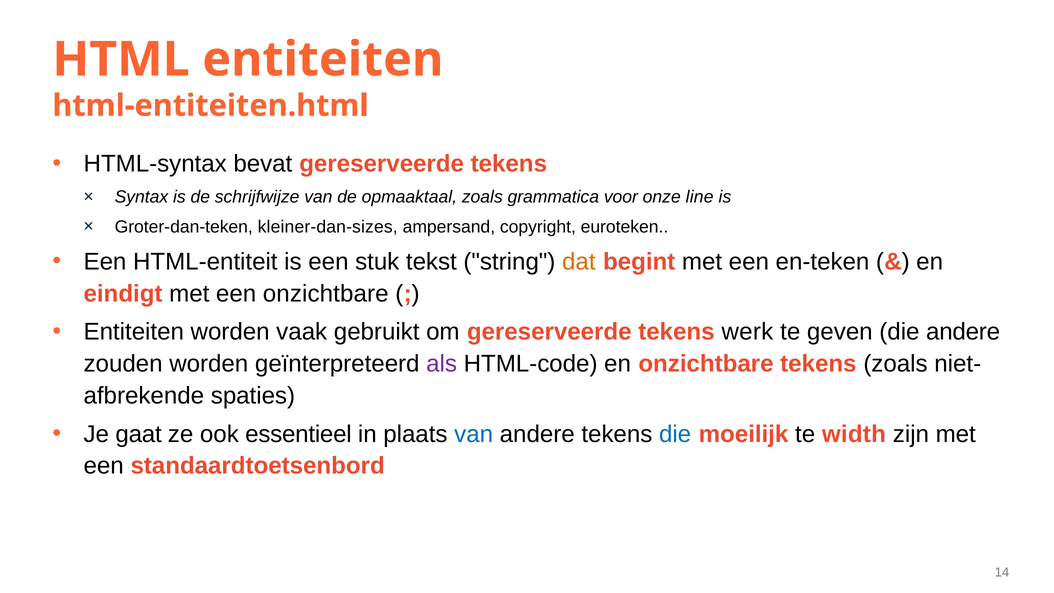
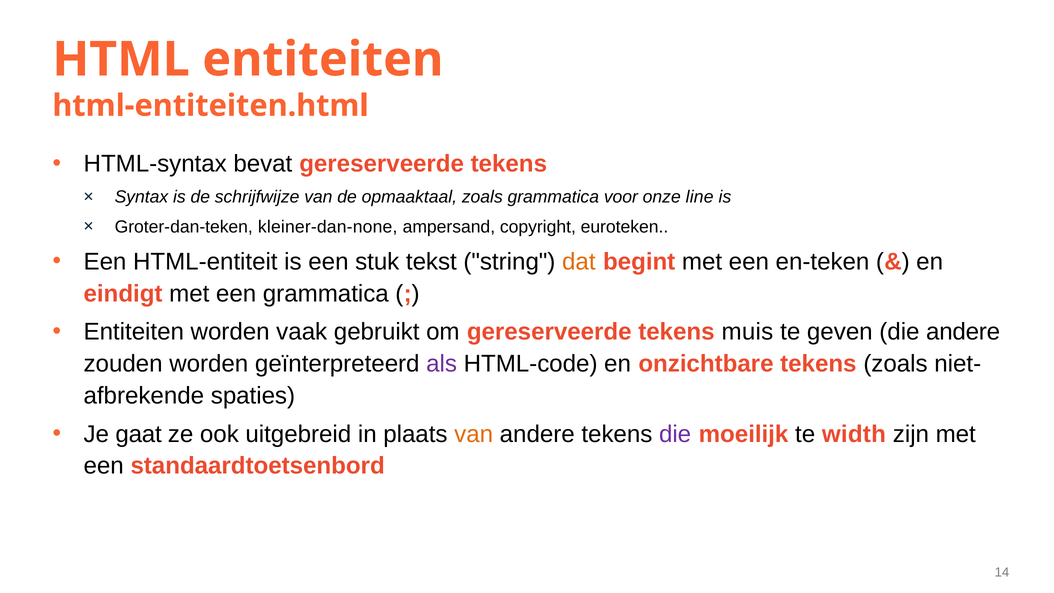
kleiner-dan-sizes: kleiner-dan-sizes -> kleiner-dan-none (328, 227)
een onzichtbare: onzichtbare -> grammatica (326, 294)
werk: werk -> muis (747, 332)
essentieel: essentieel -> uitgebreid (298, 434)
van colour: blue -> orange (474, 434)
die colour: blue -> purple (675, 434)
